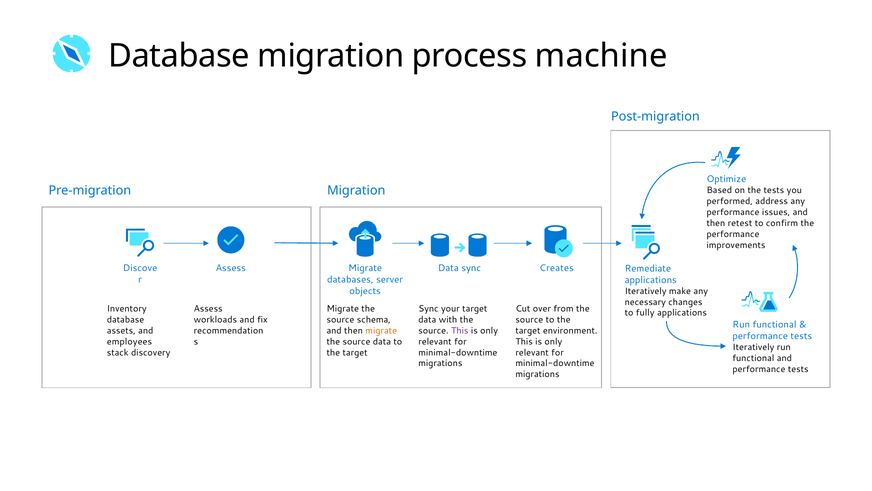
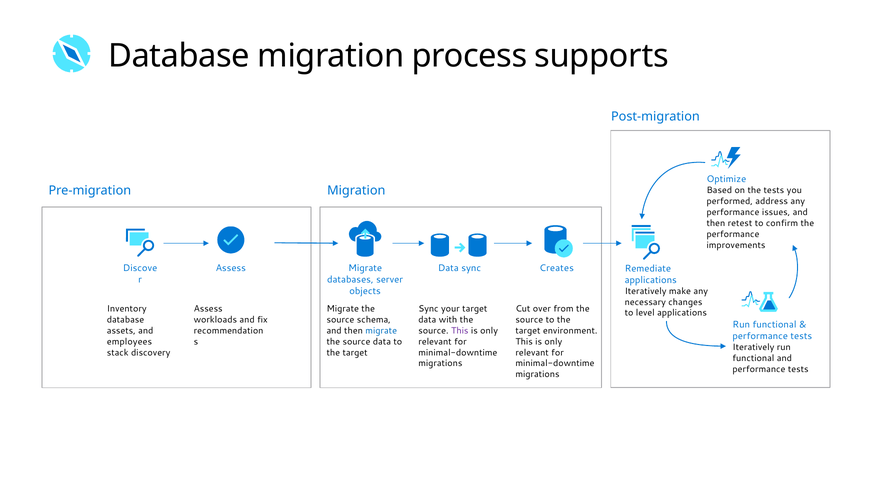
machine: machine -> supports (601, 56)
fully: fully -> level (645, 313)
migrate colour: orange -> blue (381, 330)
